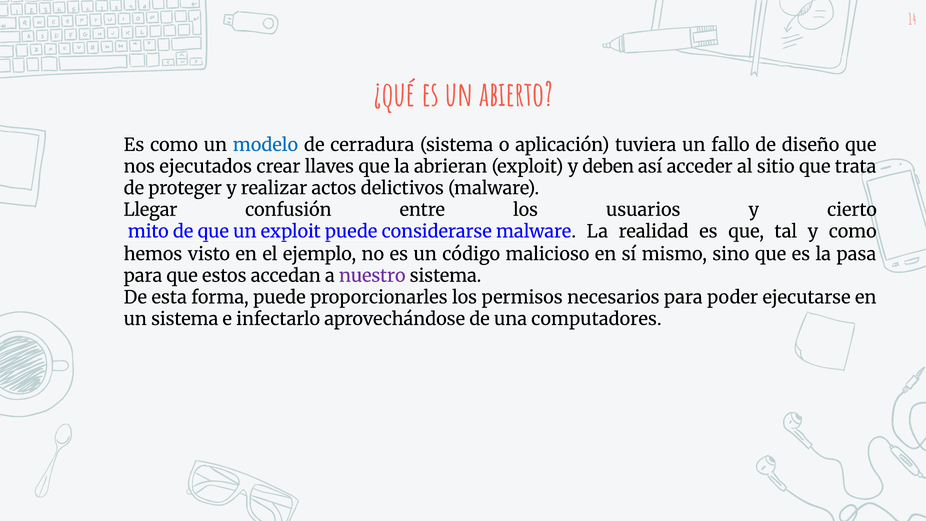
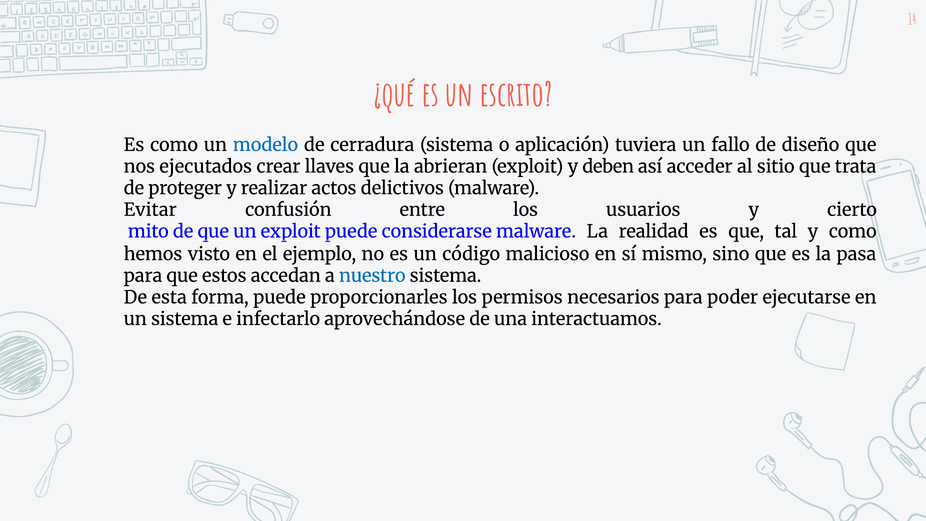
abierto: abierto -> escrito (516, 95)
Llegar: Llegar -> Evitar (150, 210)
nuestro colour: purple -> blue (372, 276)
computadores: computadores -> interactuamos (596, 319)
